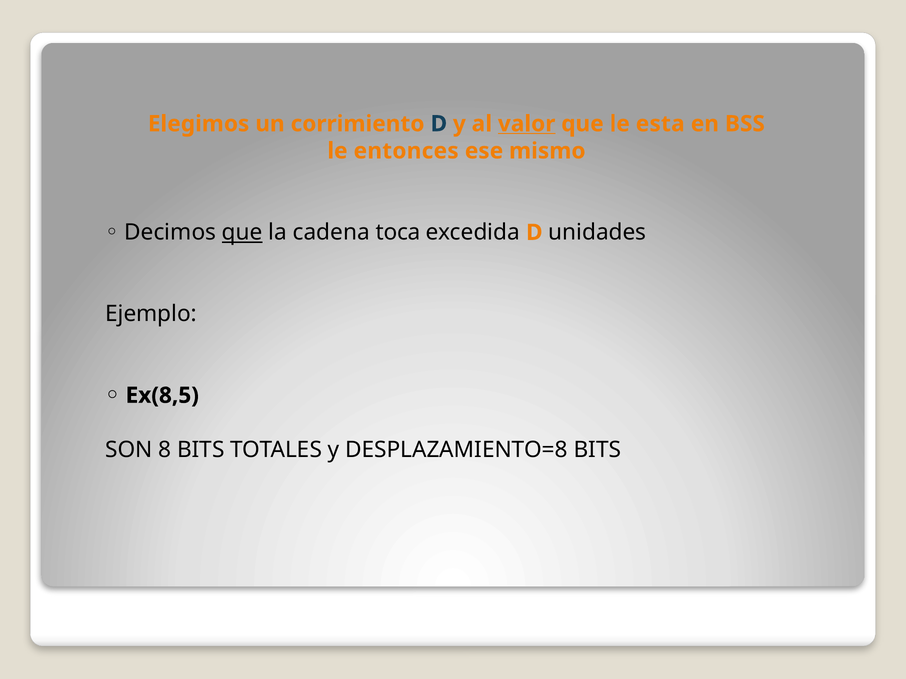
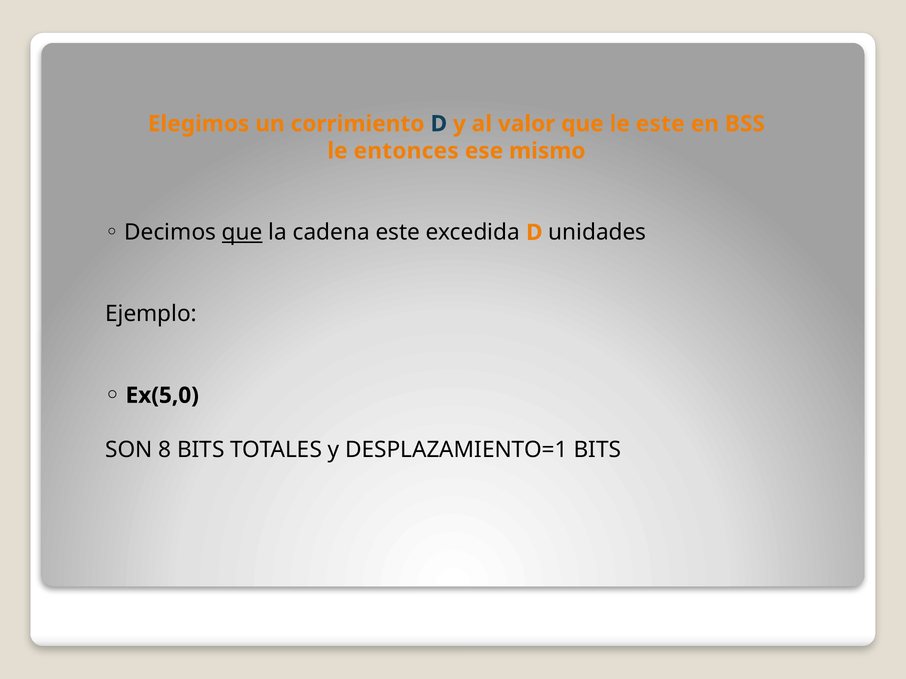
valor underline: present -> none (527, 124)
le esta: esta -> este (660, 124)
cadena toca: toca -> este (398, 233)
Ex(8,5: Ex(8,5 -> Ex(5,0 (162, 396)
DESPLAZAMIENTO=8: DESPLAZAMIENTO=8 -> DESPLAZAMIENTO=1 (457, 450)
